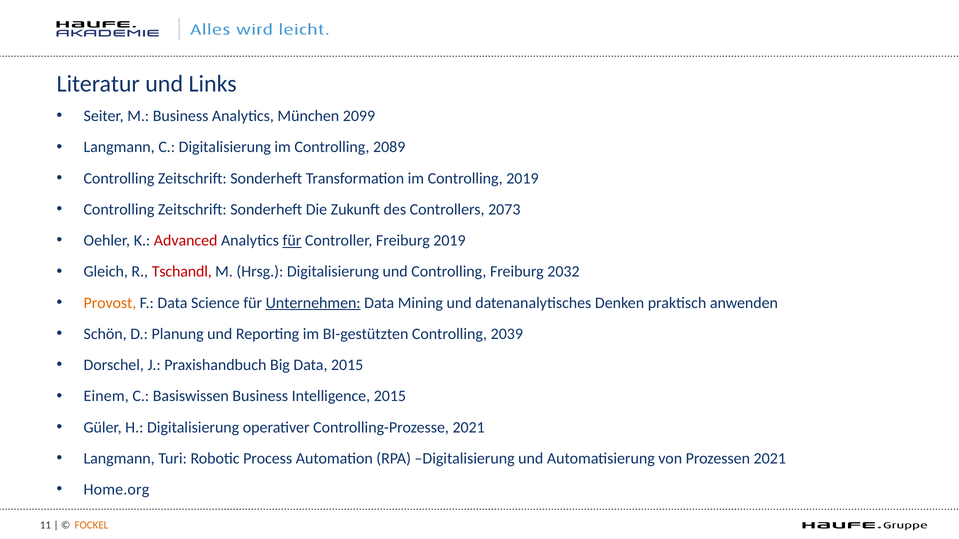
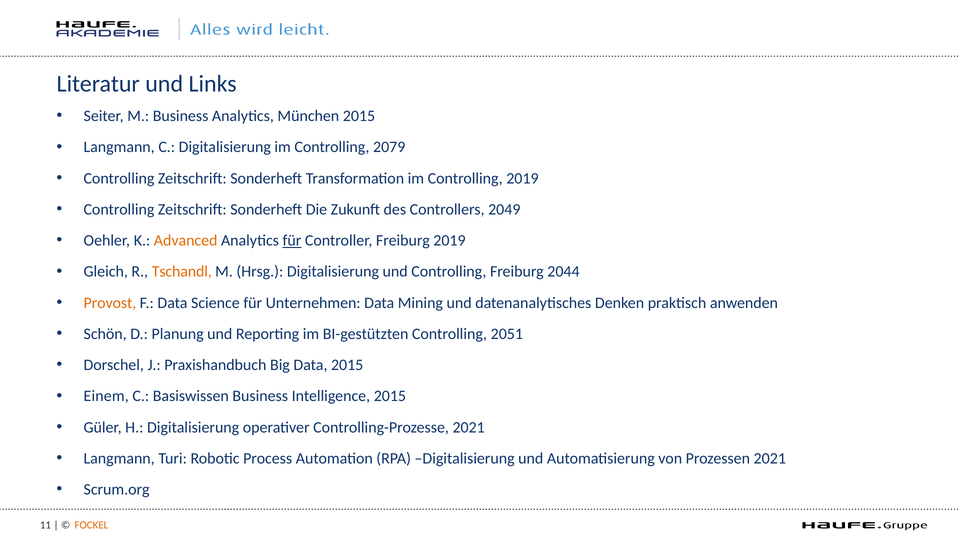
München 2099: 2099 -> 2015 (359, 116)
2089: 2089 -> 2079 (389, 147)
2073: 2073 -> 2049 (504, 210)
Advanced colour: red -> orange (186, 241)
Tschandl colour: red -> orange (182, 272)
2032: 2032 -> 2044 (563, 272)
Unternehmen underline: present -> none (313, 303)
2039: 2039 -> 2051 (507, 334)
Home.org: Home.org -> Scrum.org (117, 490)
